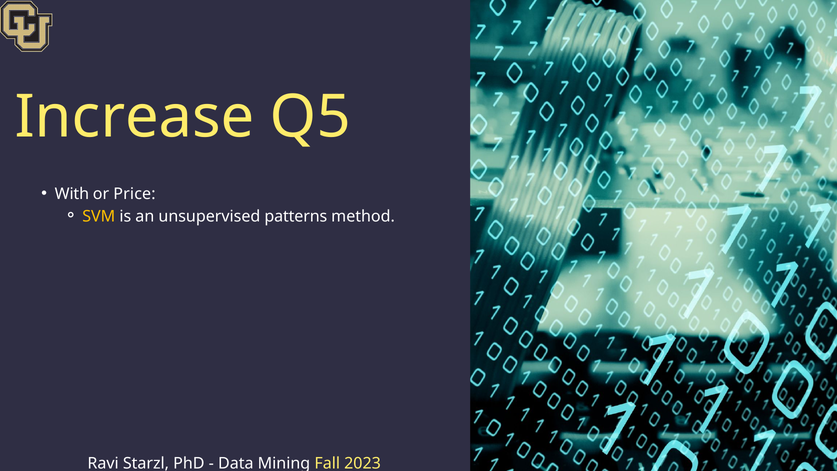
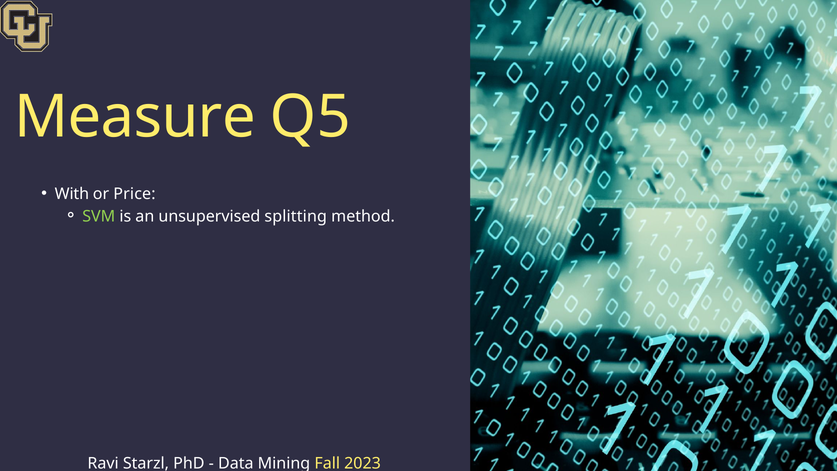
Increase: Increase -> Measure (135, 117)
SVM colour: yellow -> light green (99, 216)
patterns: patterns -> splitting (296, 216)
